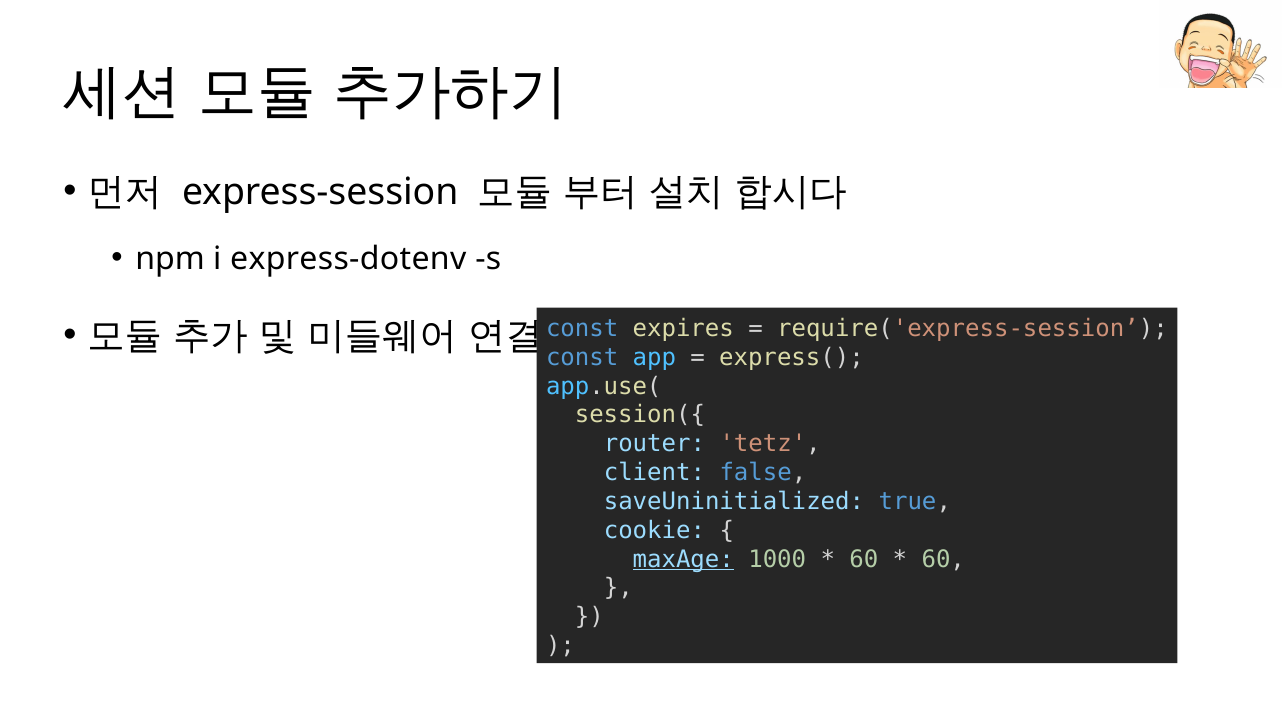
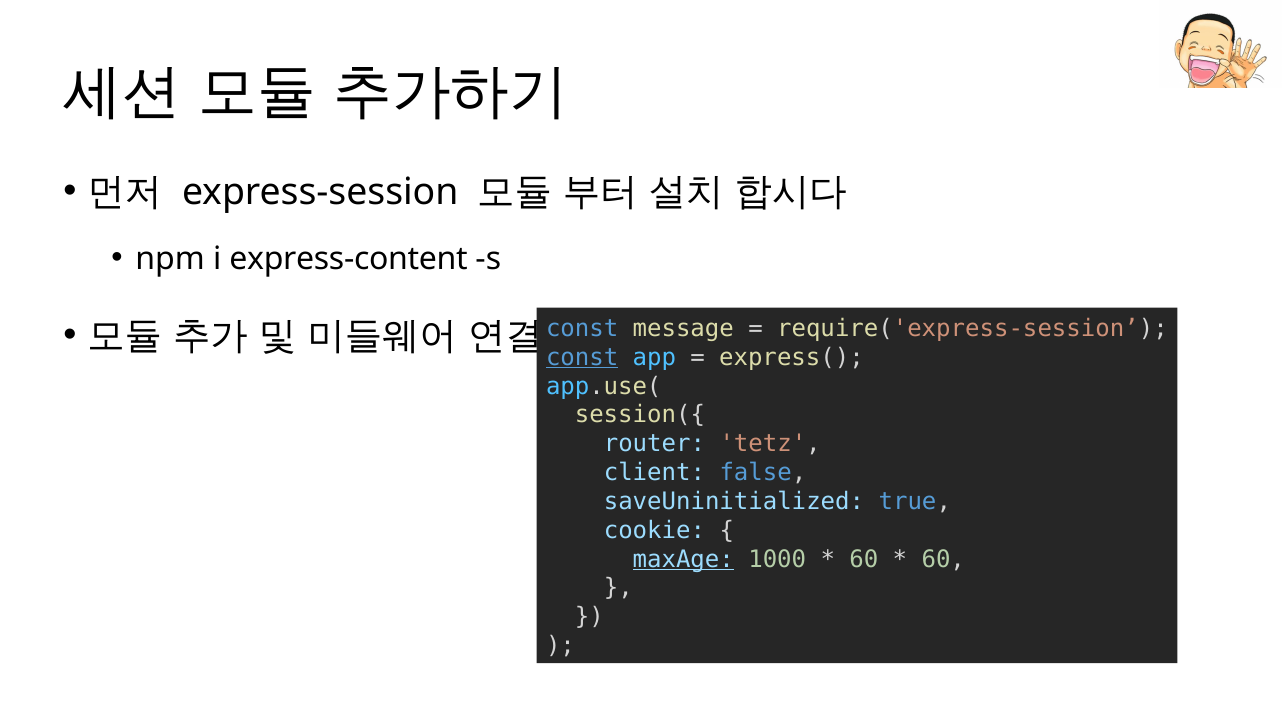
express-dotenv: express-dotenv -> express-content (349, 259)
expires: expires -> message (683, 329)
const underline: none -> present (582, 357)
